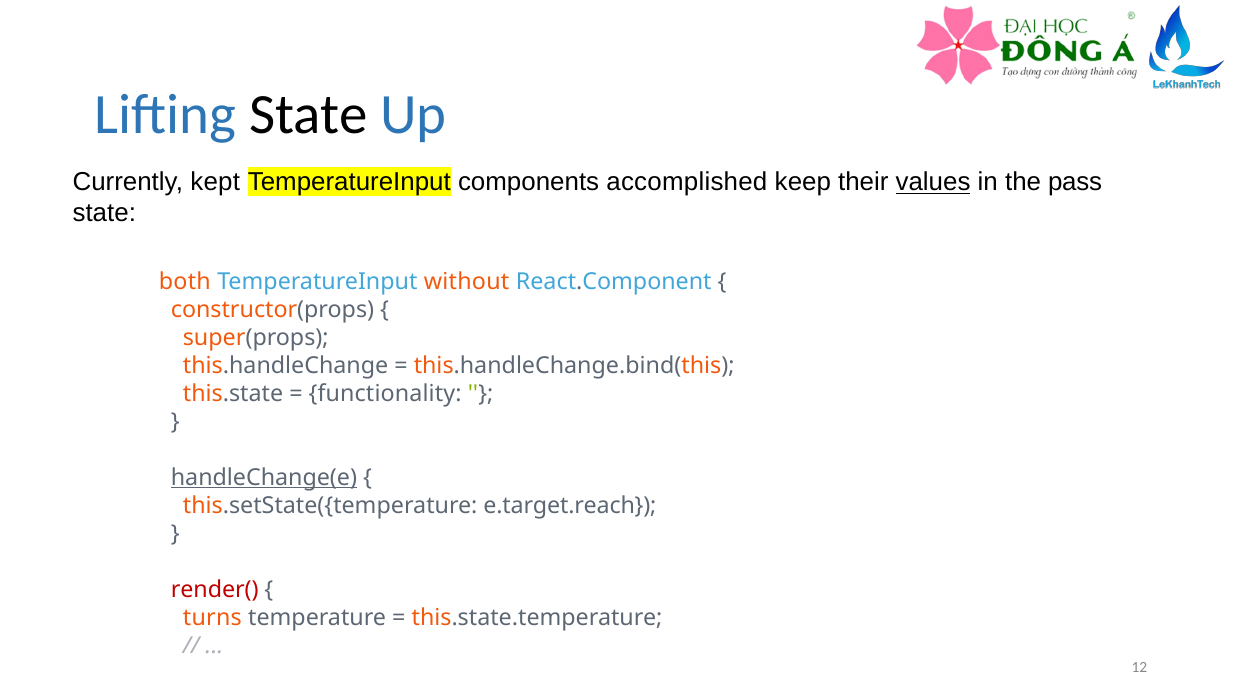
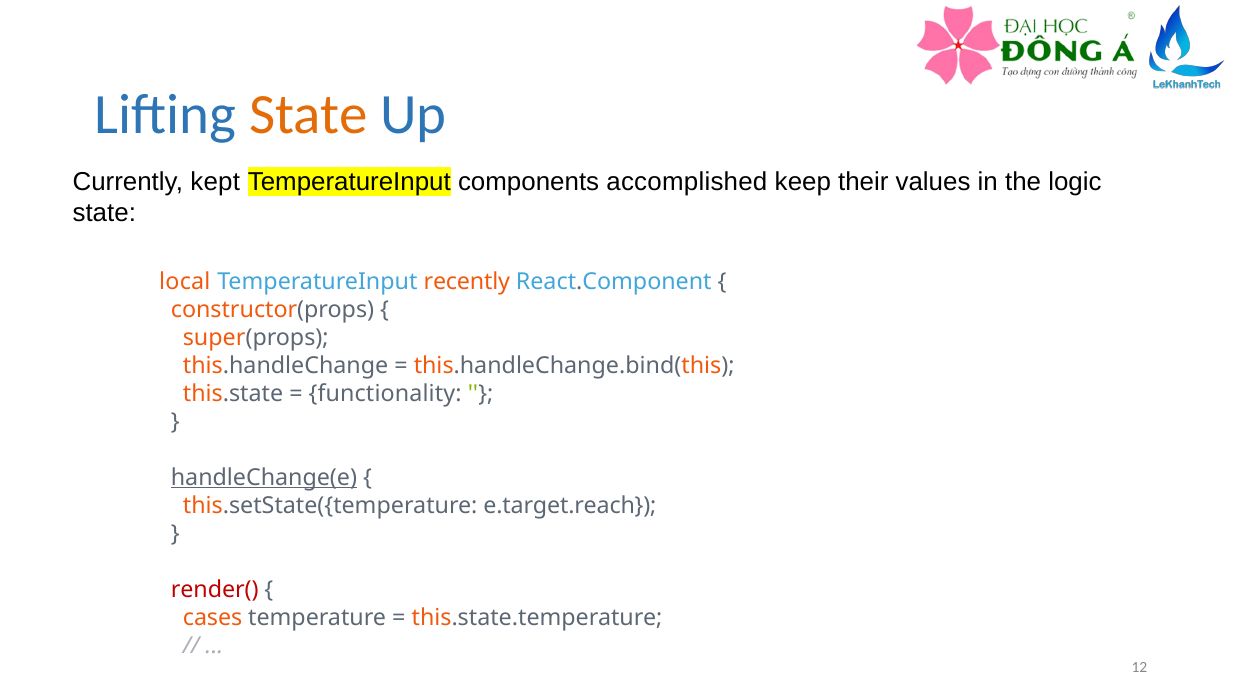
State colour: black -> orange (308, 115)
values underline: present -> none (933, 182)
pass: pass -> logic (1075, 182)
both: both -> local (185, 282)
without: without -> recently (467, 282)
turns: turns -> cases (213, 617)
